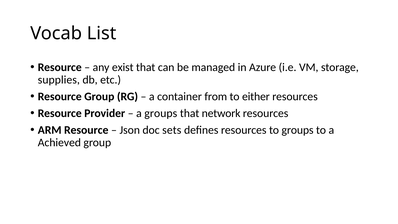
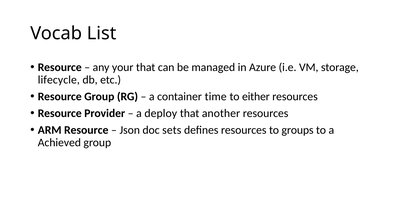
exist: exist -> your (123, 67)
supplies: supplies -> lifecycle (59, 80)
from: from -> time (216, 97)
a groups: groups -> deploy (161, 113)
network: network -> another (221, 113)
